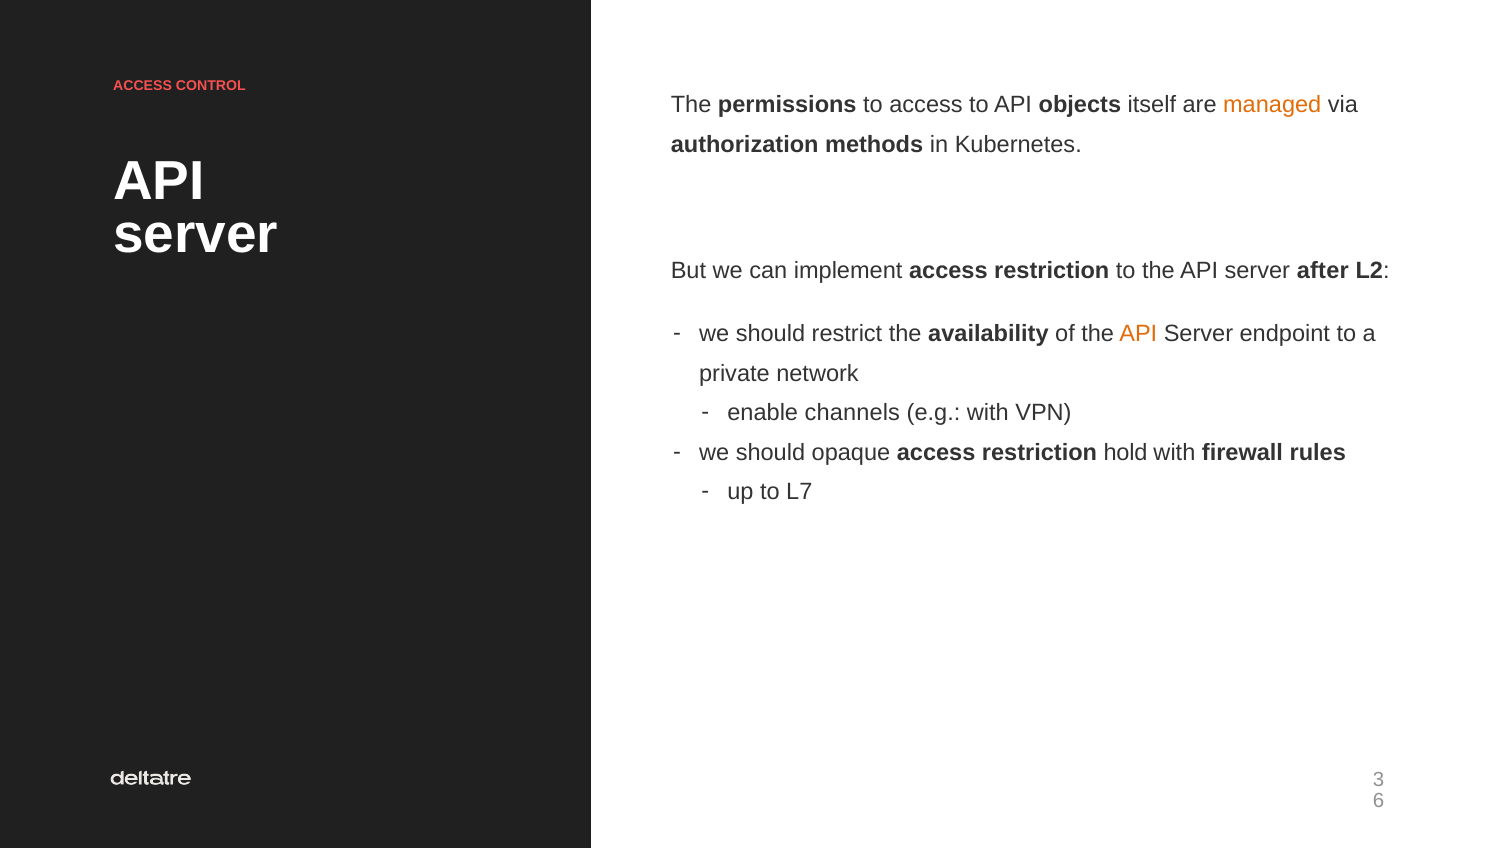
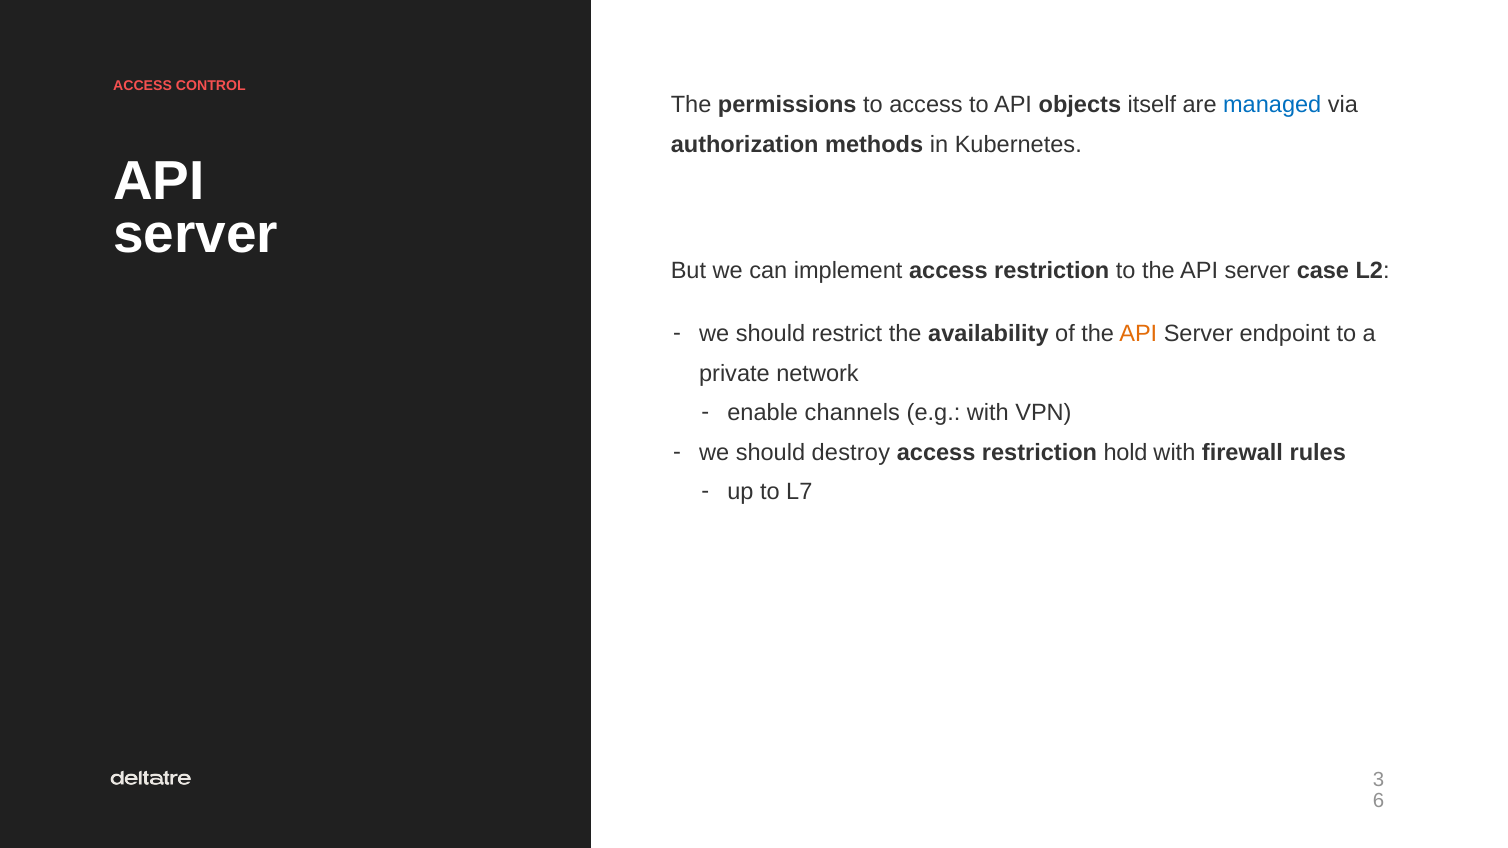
managed colour: orange -> blue (1272, 105)
after: after -> case (1323, 271)
opaque: opaque -> destroy (851, 453)
